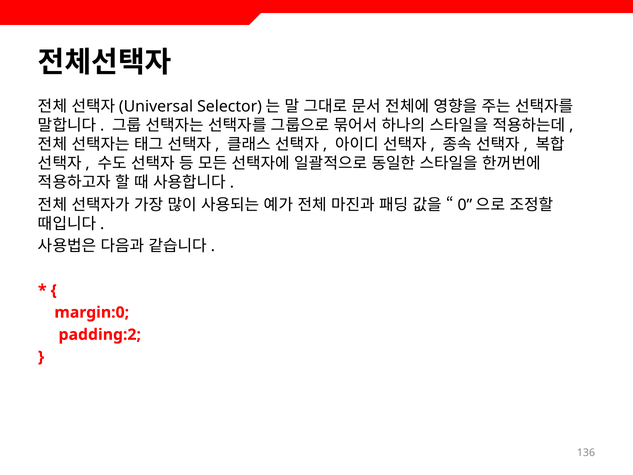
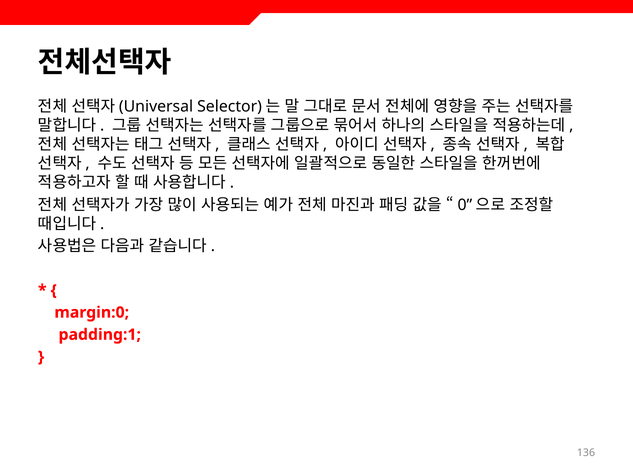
padding:2: padding:2 -> padding:1 (100, 334)
